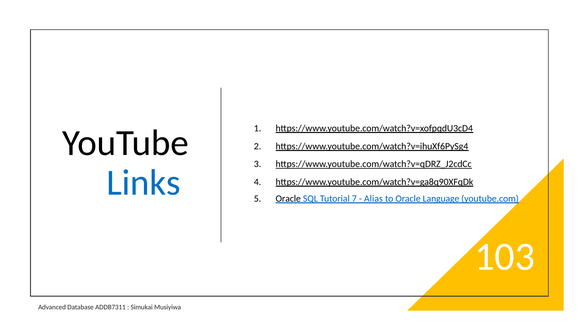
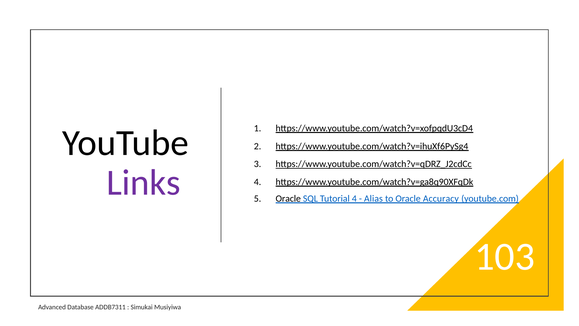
Links colour: blue -> purple (143, 182)
Tutorial 7: 7 -> 4 (354, 199)
Language: Language -> Accuracy (441, 199)
